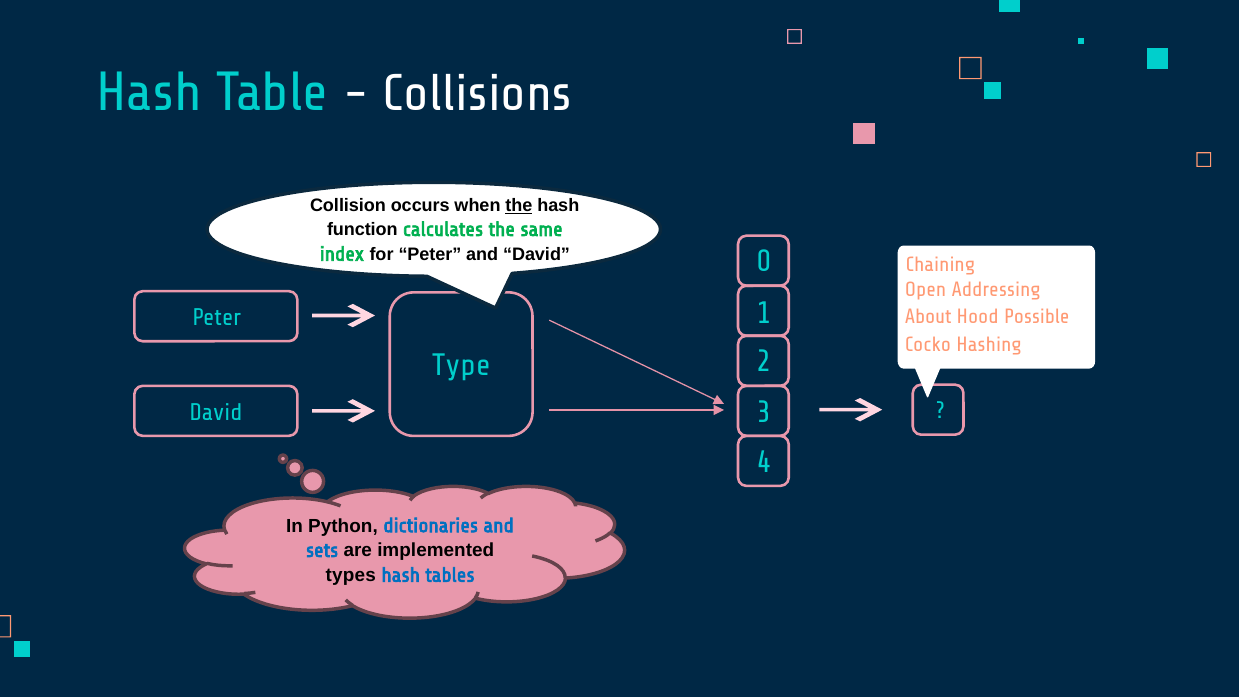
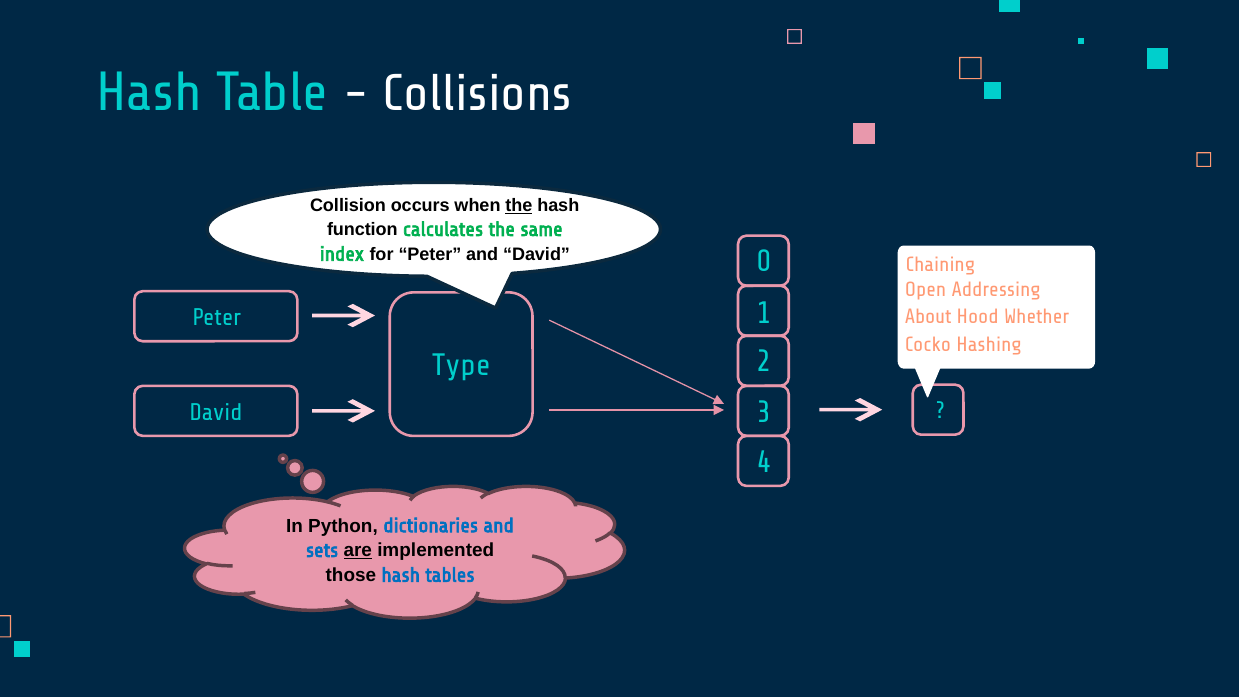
Possible: Possible -> Whether (1037, 317)
are underline: none -> present (358, 551)
types: types -> those (351, 575)
